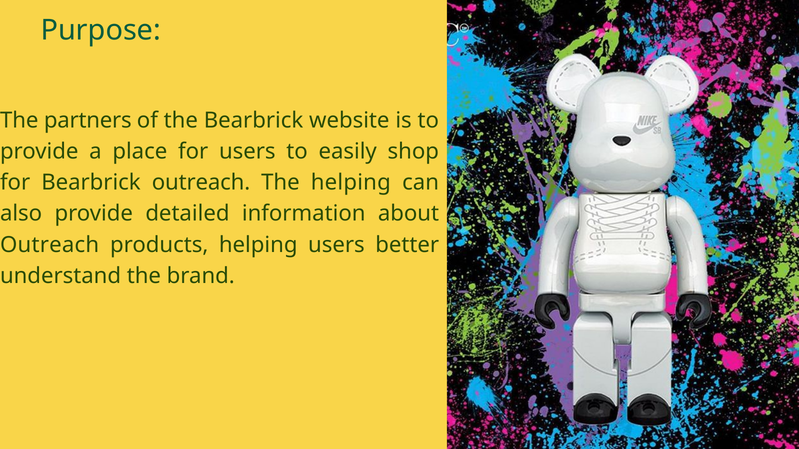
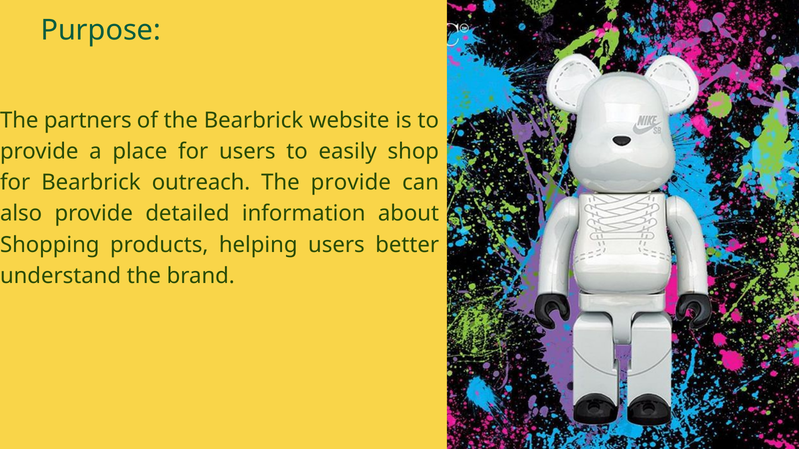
The helping: helping -> provide (351, 183)
Outreach: Outreach -> Shopping (50, 245)
